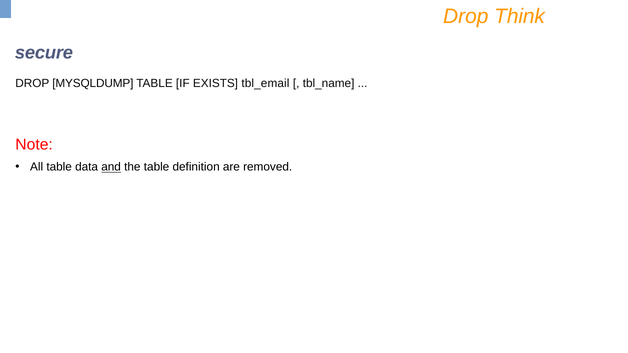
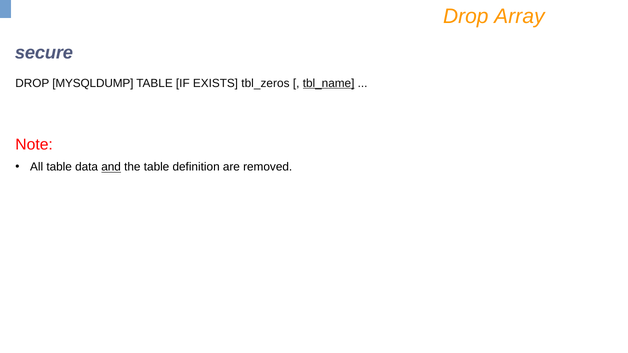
Think: Think -> Array (519, 16)
tbl_email: tbl_email -> tbl_zeros (265, 83)
tbl_name underline: none -> present (329, 83)
